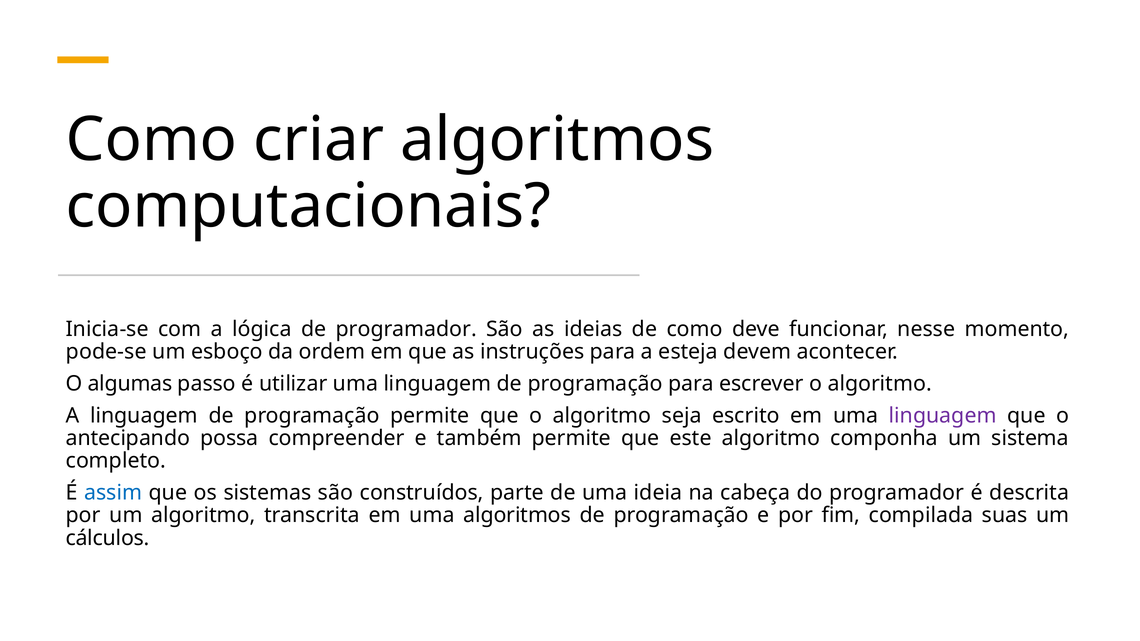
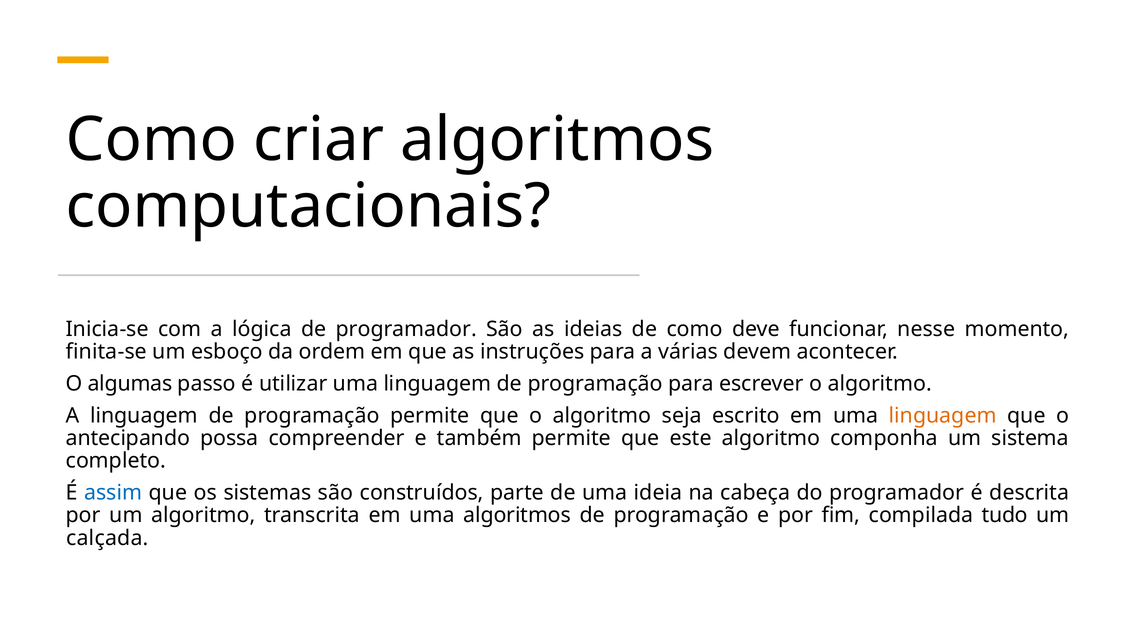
pode-se: pode-se -> finita-se (106, 352)
esteja: esteja -> várias (688, 352)
linguagem colour: purple -> orange (943, 416)
suas: suas -> tudo (1005, 516)
cálculos: cálculos -> calçada (107, 538)
